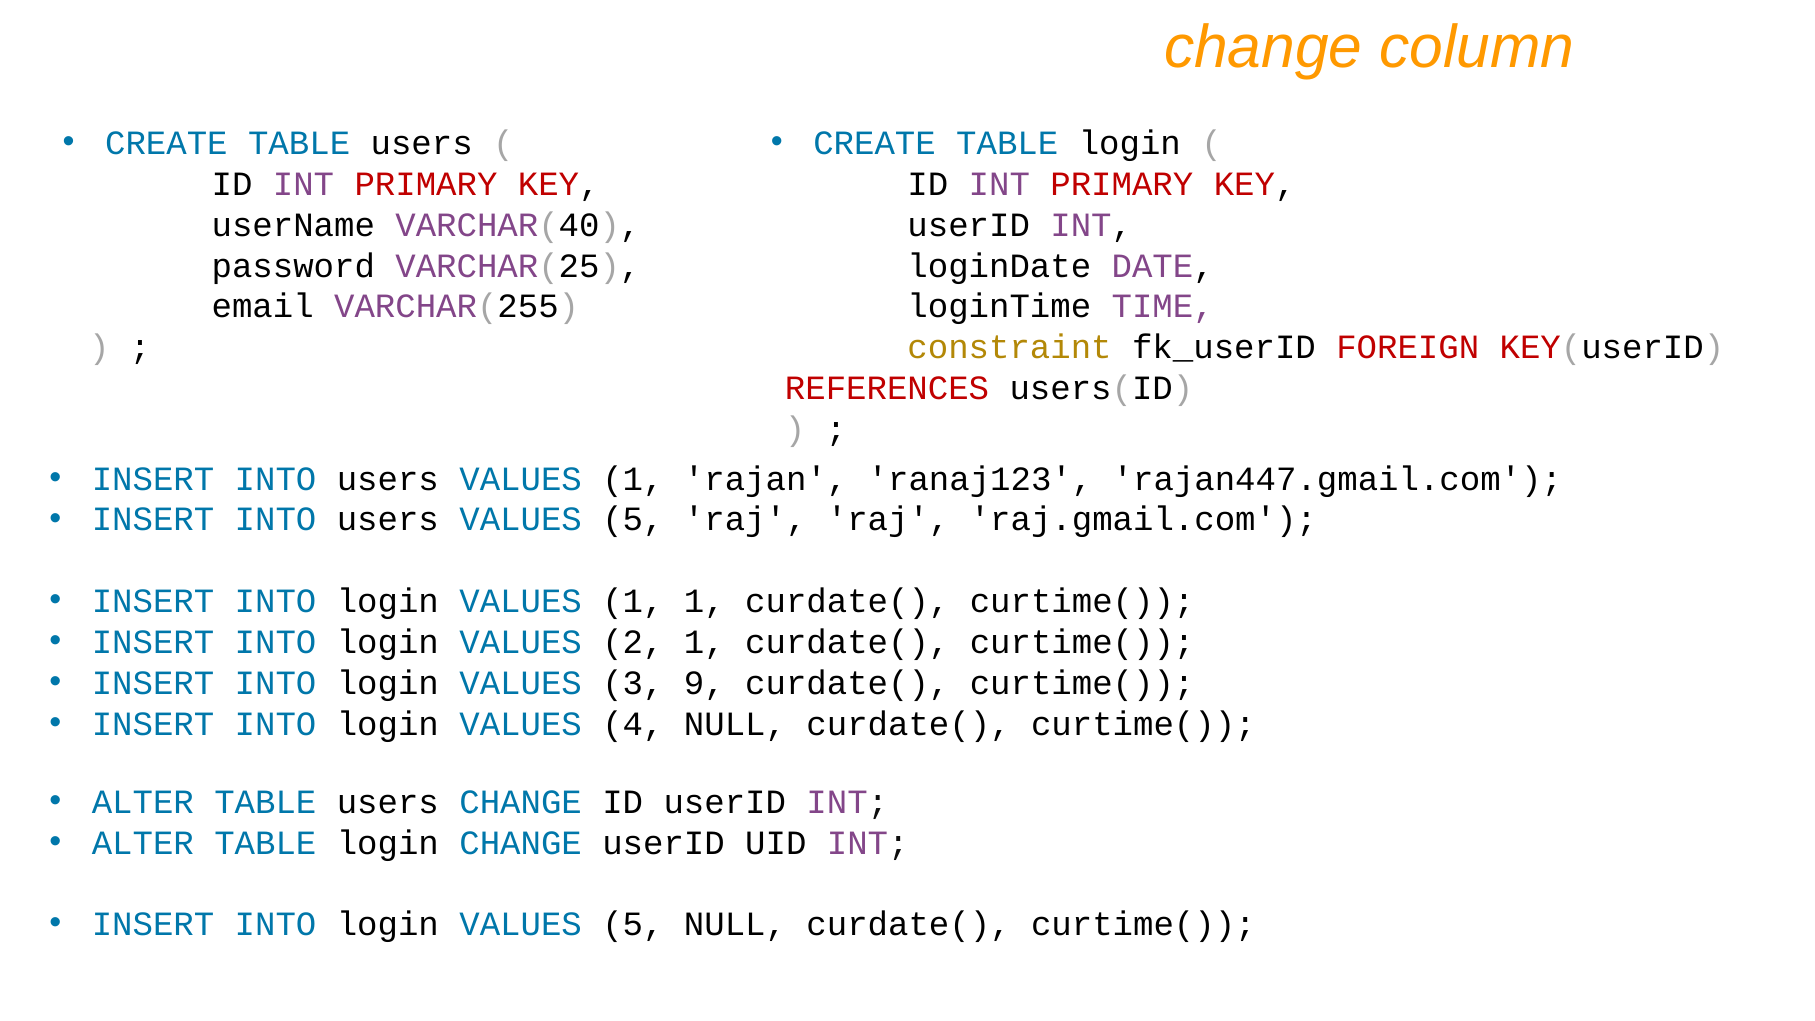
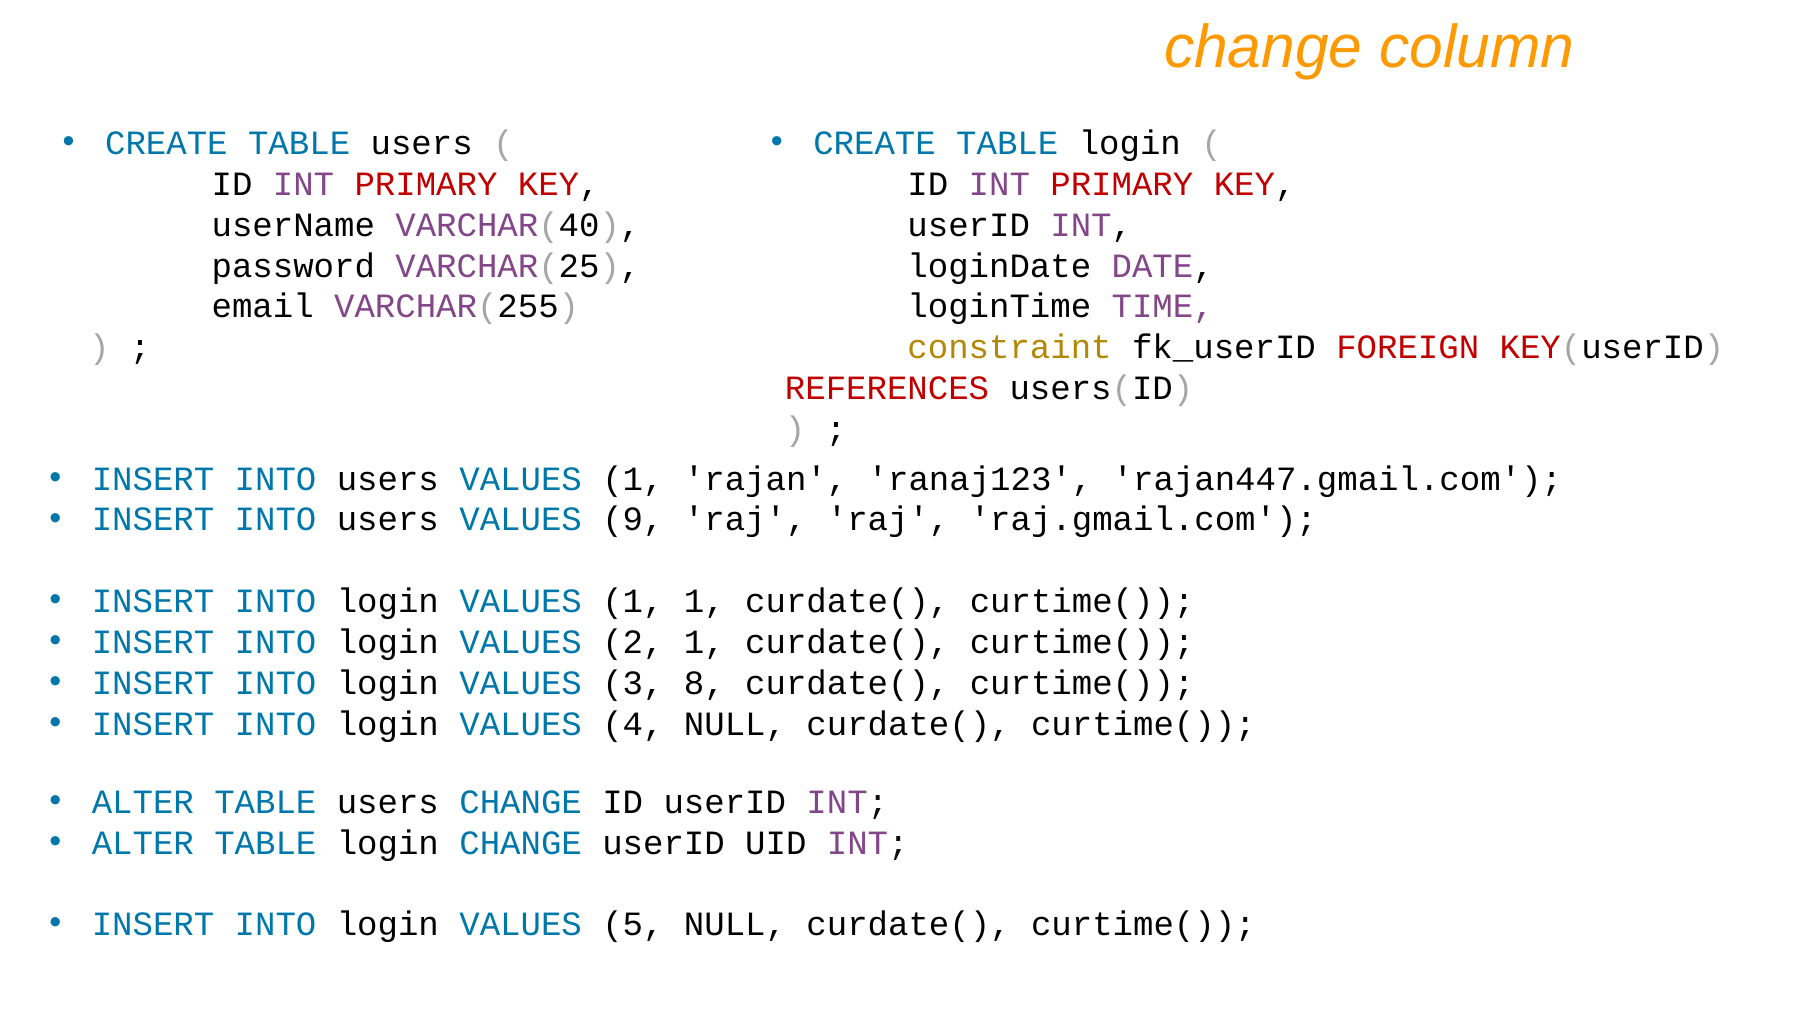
users VALUES 5: 5 -> 9 (633, 520)
9: 9 -> 8 (704, 683)
